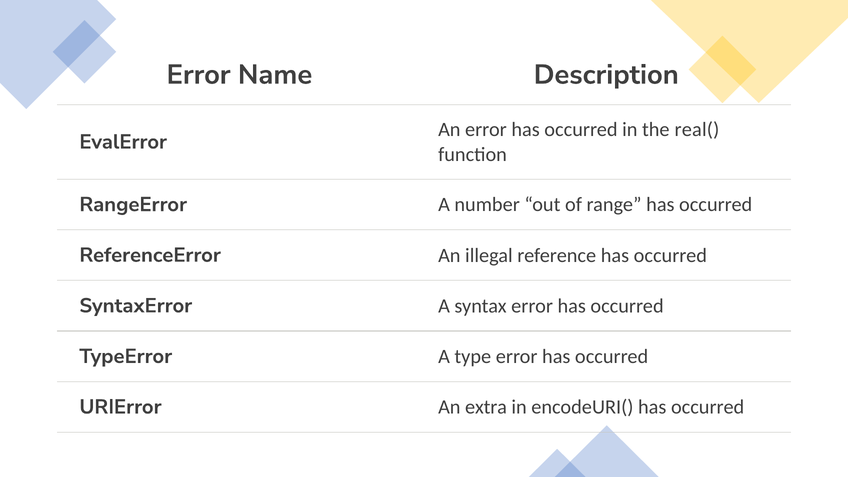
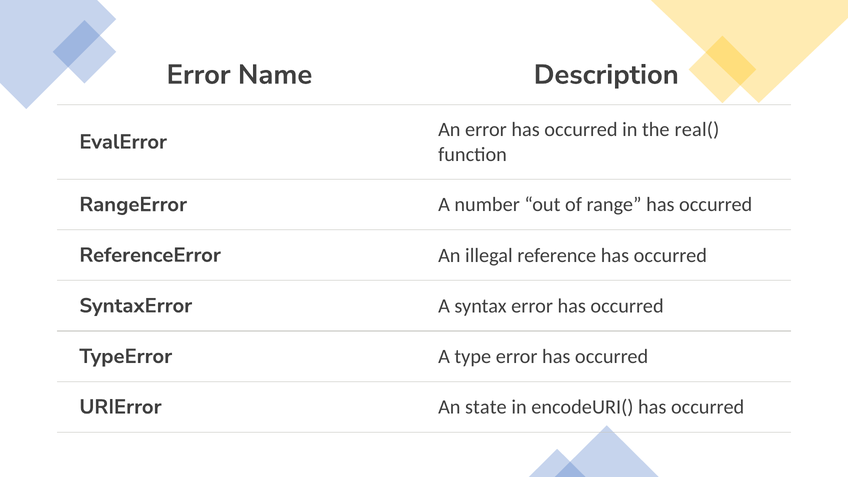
extra: extra -> state (486, 407)
